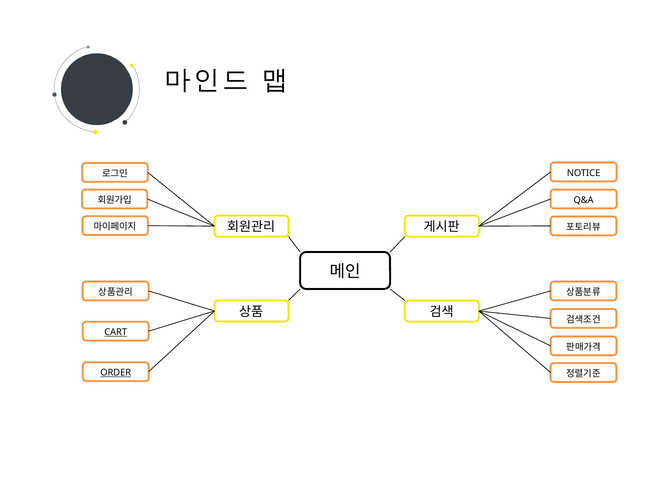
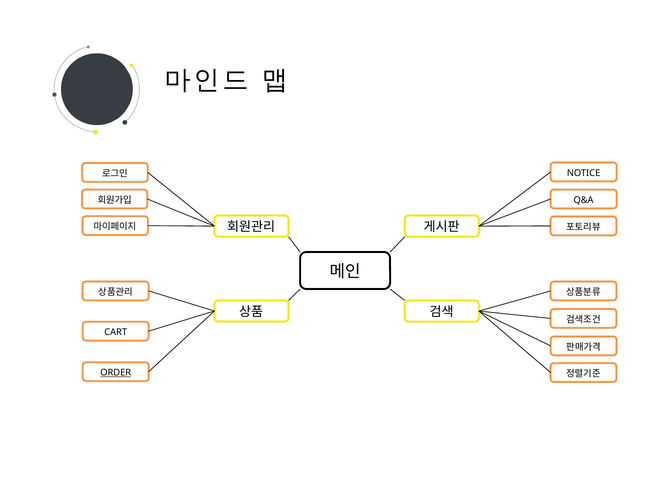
CART underline: present -> none (116, 332)
